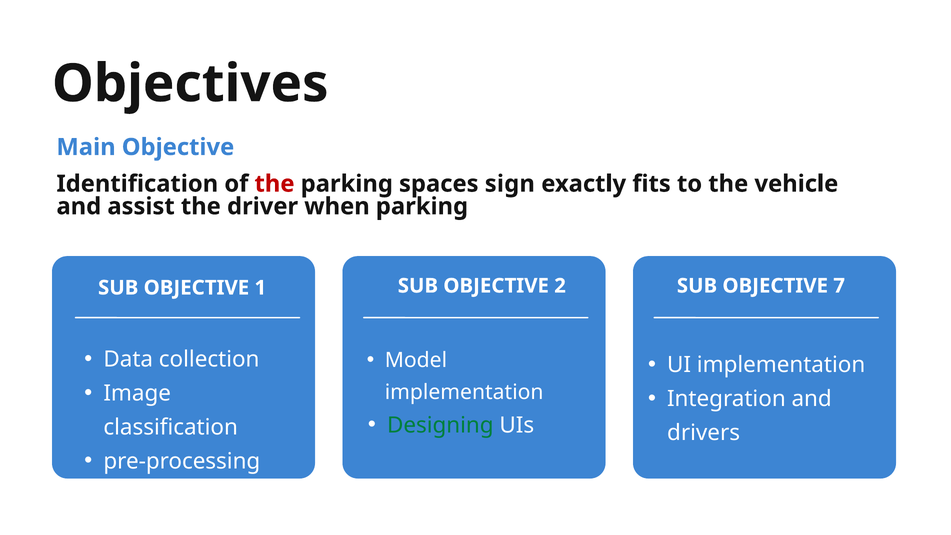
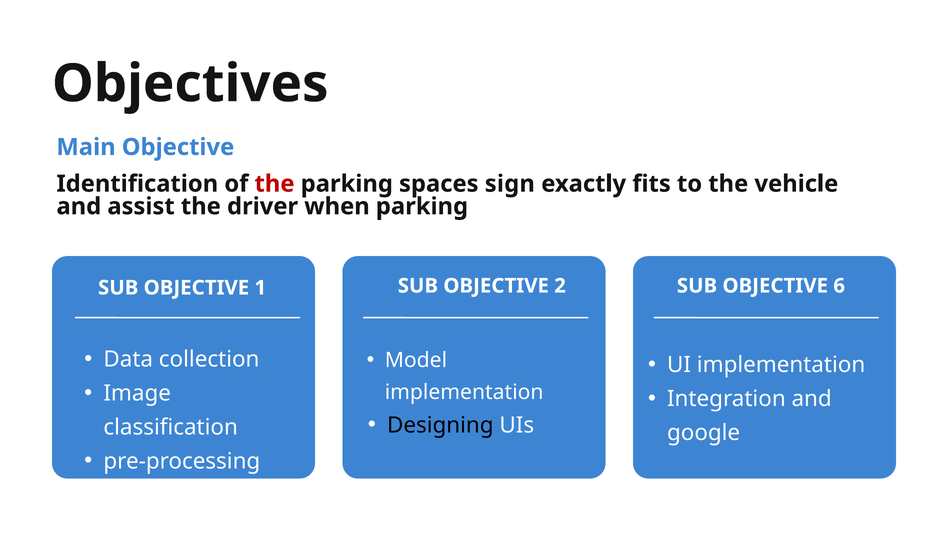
7: 7 -> 6 (839, 286)
Designing colour: green -> black (440, 425)
drivers: drivers -> google (704, 433)
